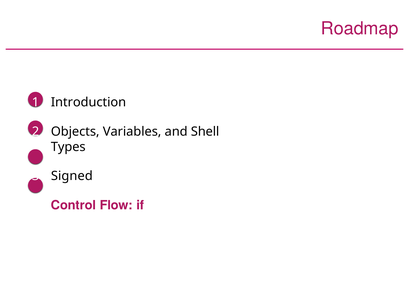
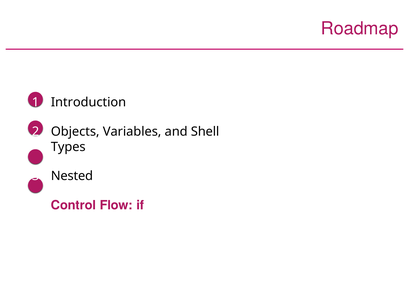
Signed: Signed -> Nested (72, 176)
